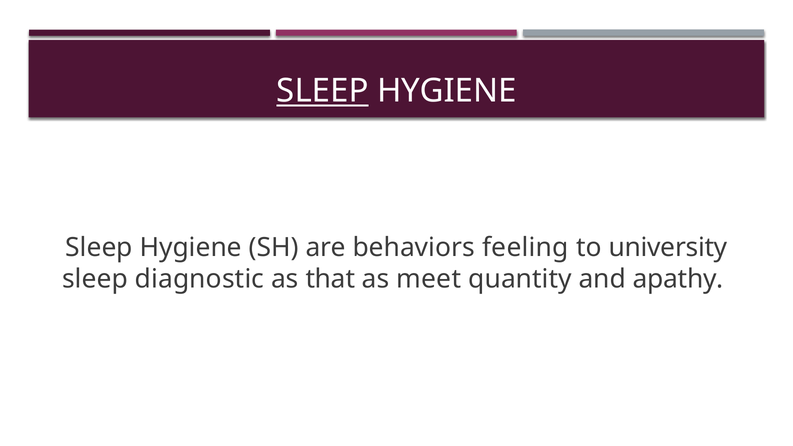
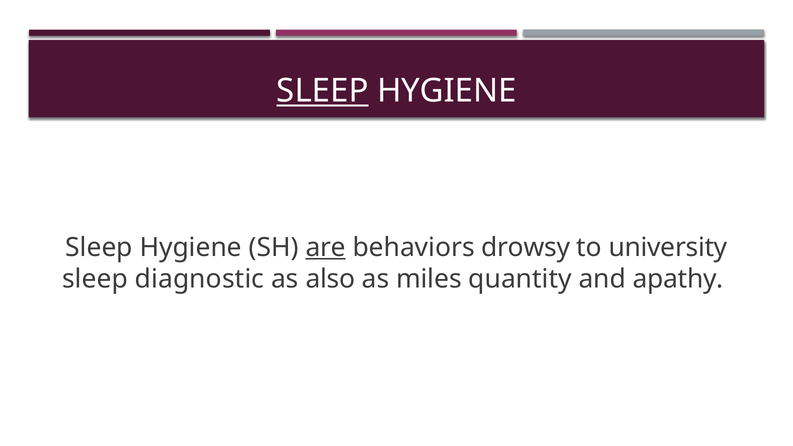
are underline: none -> present (326, 247)
feeling: feeling -> drowsy (526, 247)
that: that -> also (330, 279)
meet: meet -> miles (429, 279)
